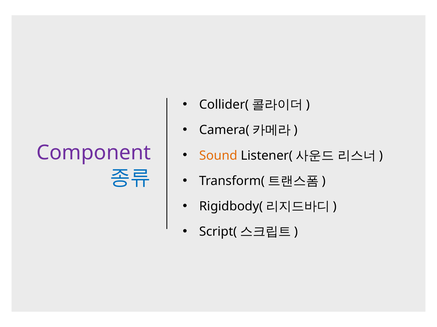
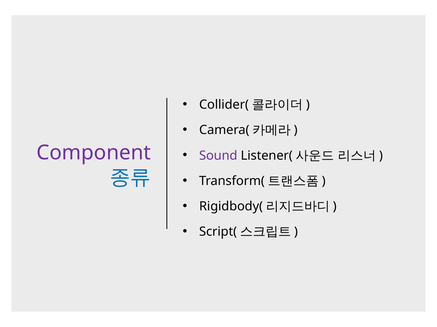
Sound colour: orange -> purple (218, 156)
